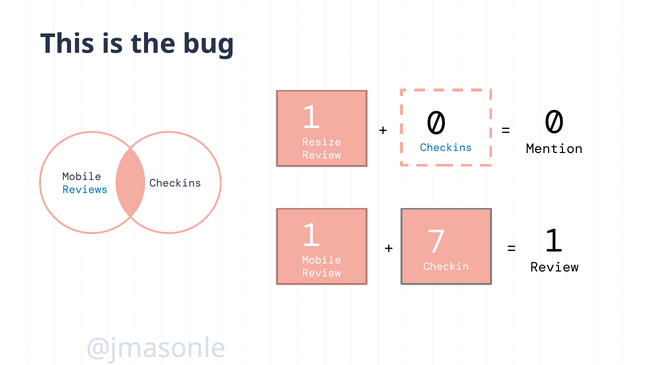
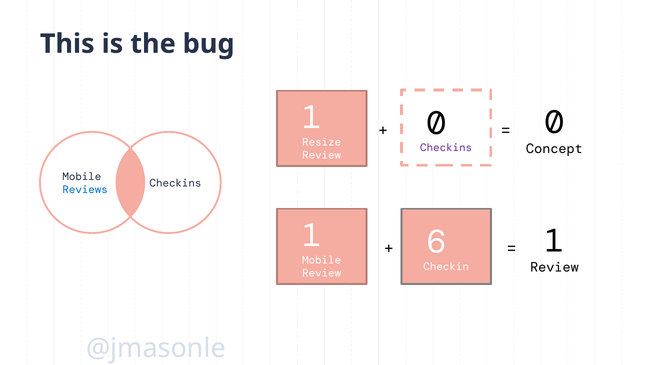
Checkins colour: blue -> purple (446, 148)
Mention: Mention -> Concept (554, 149)
7: 7 -> 6 (436, 242)
